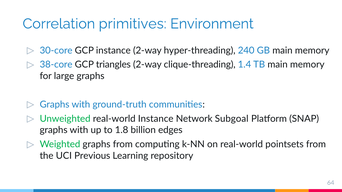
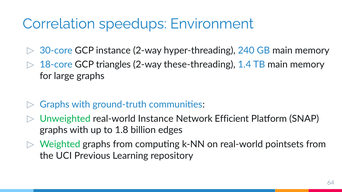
primitives: primitives -> speedups (133, 24)
38-core: 38-core -> 18-core (56, 65)
clique-threading: clique-threading -> these-threading (200, 65)
Subgoal: Subgoal -> Efficient (232, 119)
